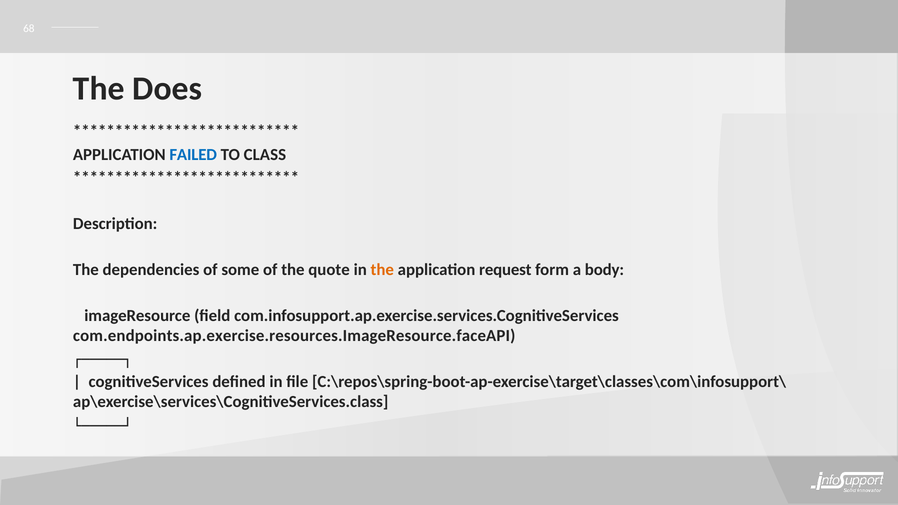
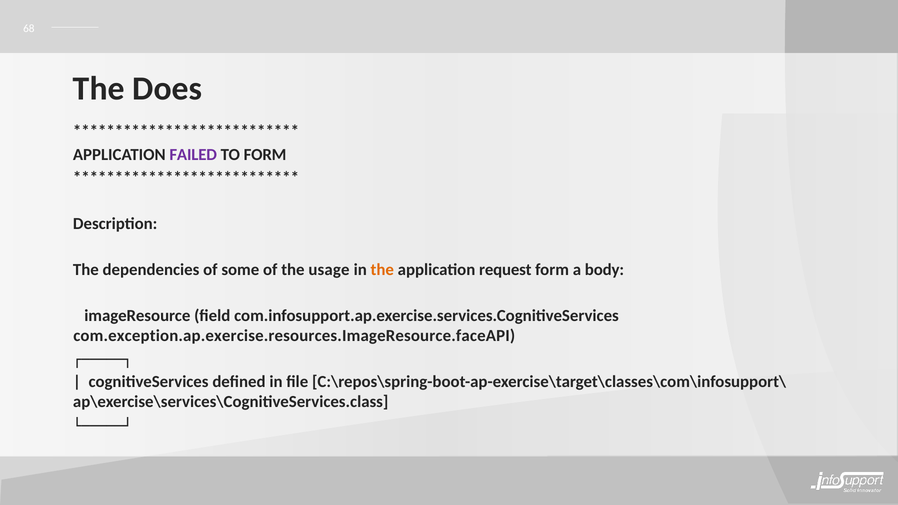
FAILED colour: blue -> purple (193, 154)
TO CLASS: CLASS -> FORM (265, 154)
quote: quote -> usage (329, 270)
com.endpoints.ap.exercise.resources.ImageResource.faceAPI: com.endpoints.ap.exercise.resources.ImageResource.faceAPI -> com.exception.ap.exercise.resources.ImageResource.faceAPI (294, 336)
